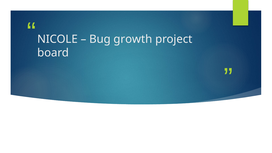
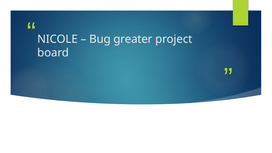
growth: growth -> greater (133, 39)
